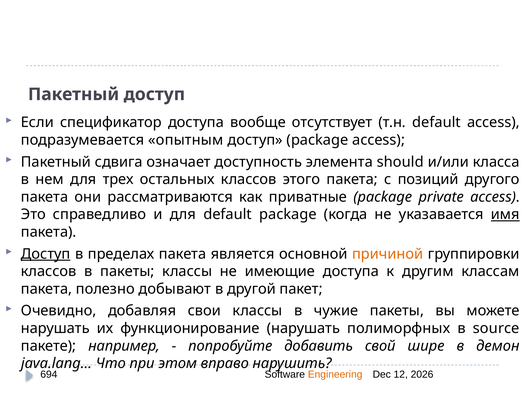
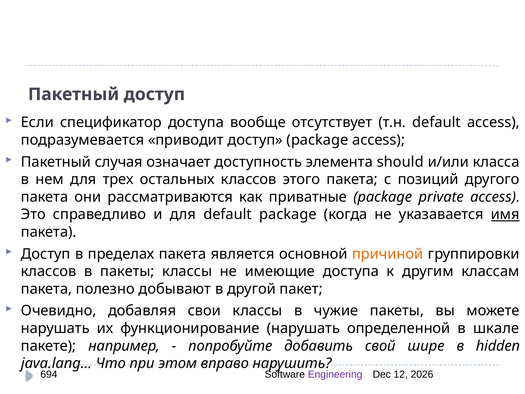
опытным: опытным -> приводит (186, 140)
сдвига: сдвига -> случая (119, 162)
Доступ underline: present -> none (46, 254)
полиморфных: полиморфных -> определенной (399, 328)
source: source -> шкале (496, 328)
демон: демон -> hidden (498, 346)
Engineering colour: orange -> purple (335, 374)
